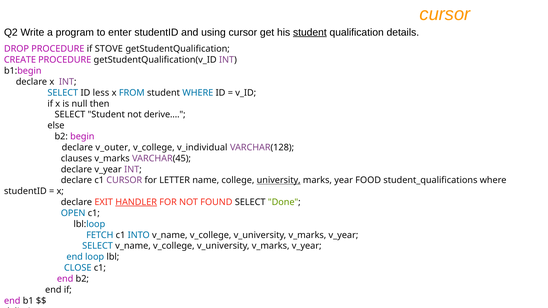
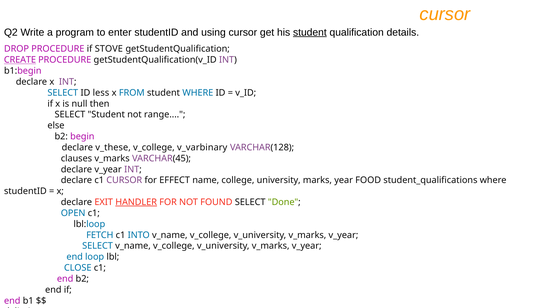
CREATE underline: none -> present (20, 60)
derive: derive -> range (165, 115)
v_outer: v_outer -> v_these (113, 148)
v_individual: v_individual -> v_varbinary (202, 148)
LETTER: LETTER -> EFFECT (175, 180)
university underline: present -> none (279, 180)
